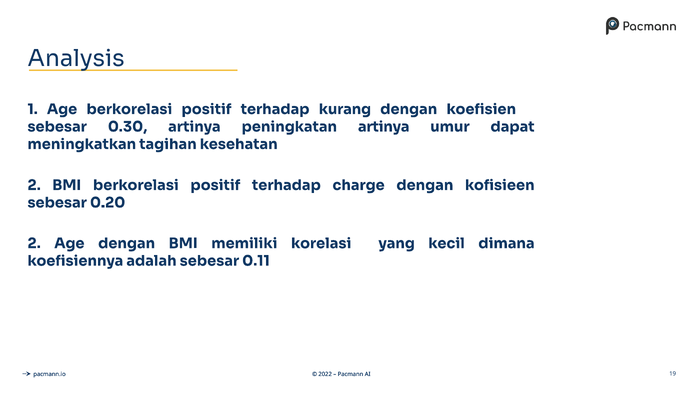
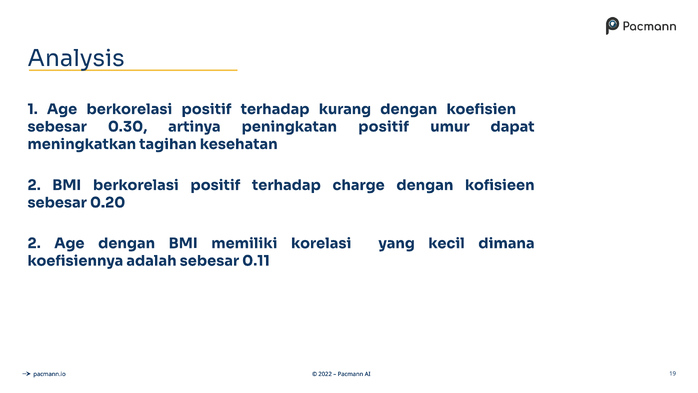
peningkatan artinya: artinya -> positif (384, 127)
